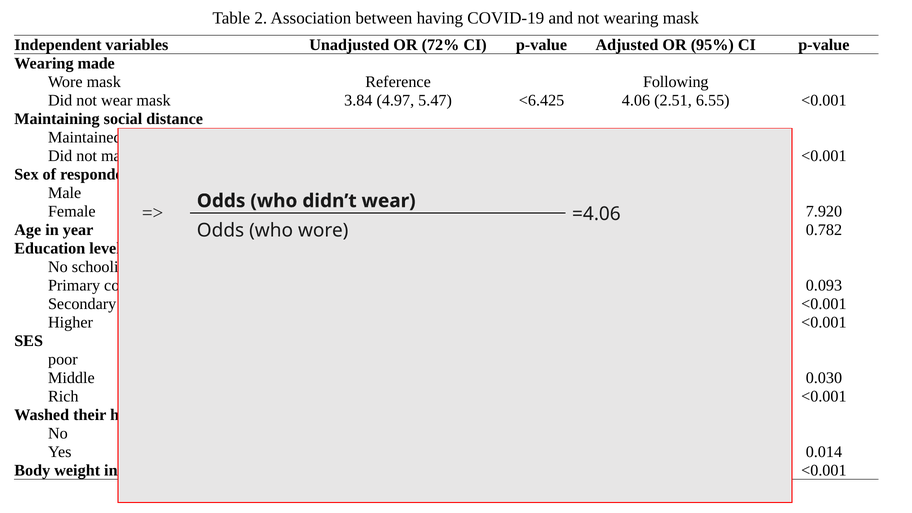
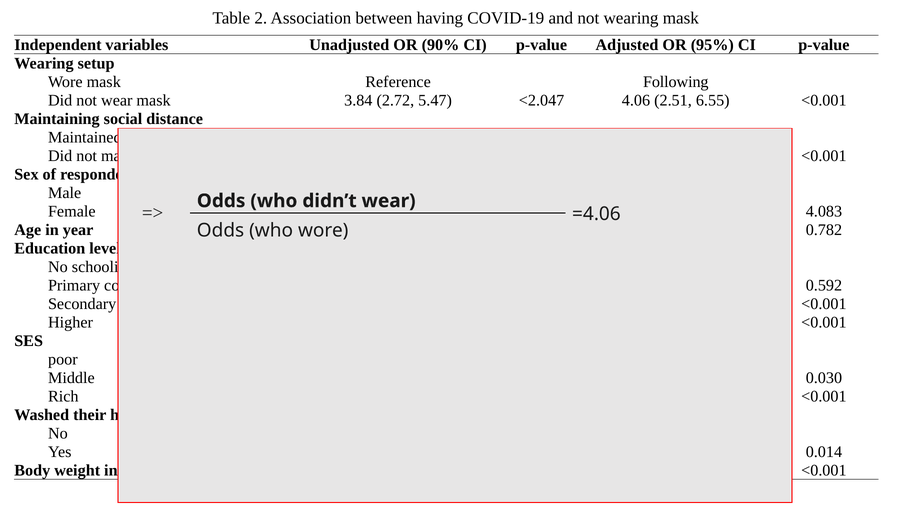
72%: 72% -> 90% (440, 45)
made: made -> setup (96, 63)
4.97: 4.97 -> 2.72 (395, 100)
<6.425: <6.425 -> <2.047 (542, 100)
7.920: 7.920 -> 4.083 (824, 211)
0.093: 0.093 -> 0.592 (824, 285)
